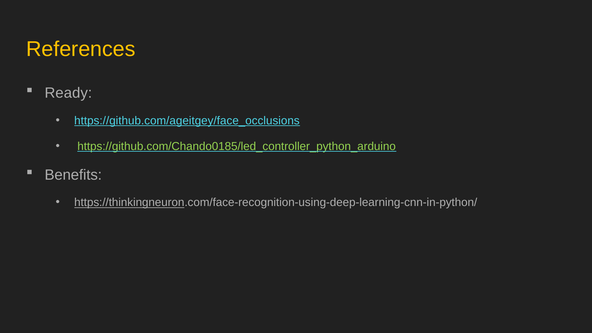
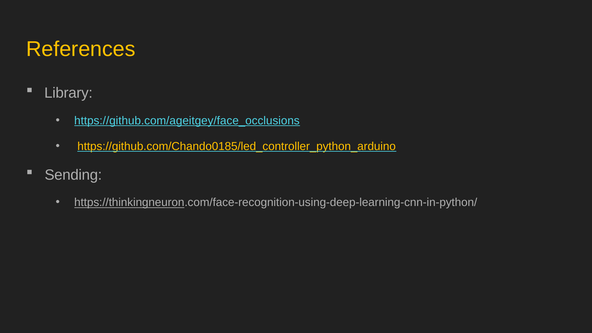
Ready: Ready -> Library (68, 93)
https://github.com/Chando0185/led_controller_python_arduino colour: light green -> yellow (237, 146)
Benefits: Benefits -> Sending (73, 175)
